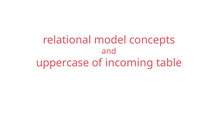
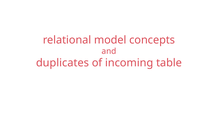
uppercase: uppercase -> duplicates (62, 63)
